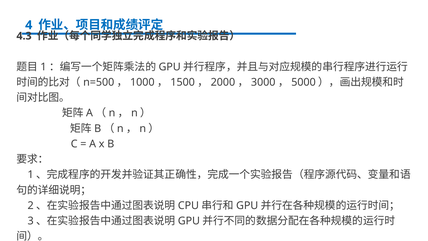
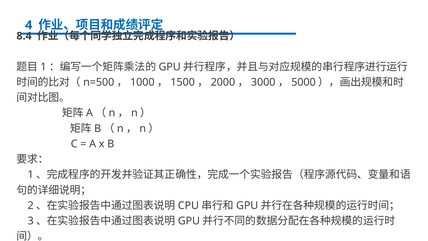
4.3: 4.3 -> 8.4 (24, 36)
